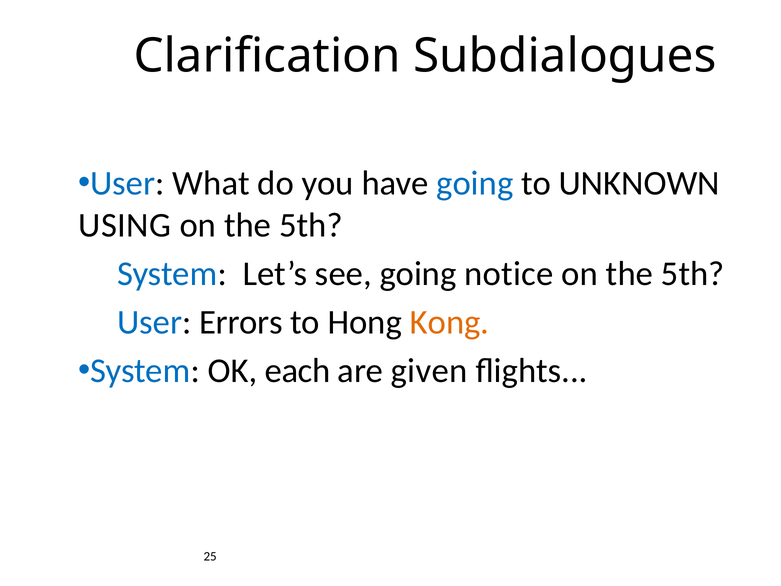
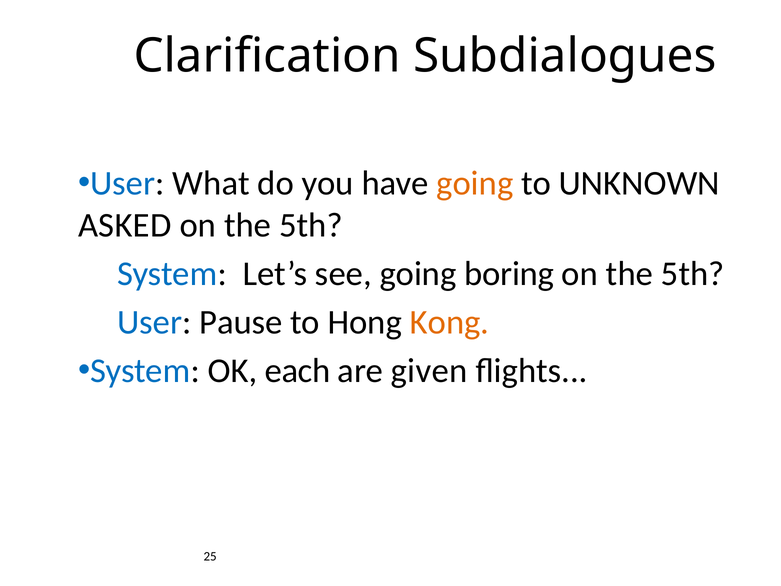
going colour: blue -> orange (475, 183)
USING: USING -> ASKED (125, 225)
notice: notice -> boring (509, 274)
Errors: Errors -> Pause (241, 322)
